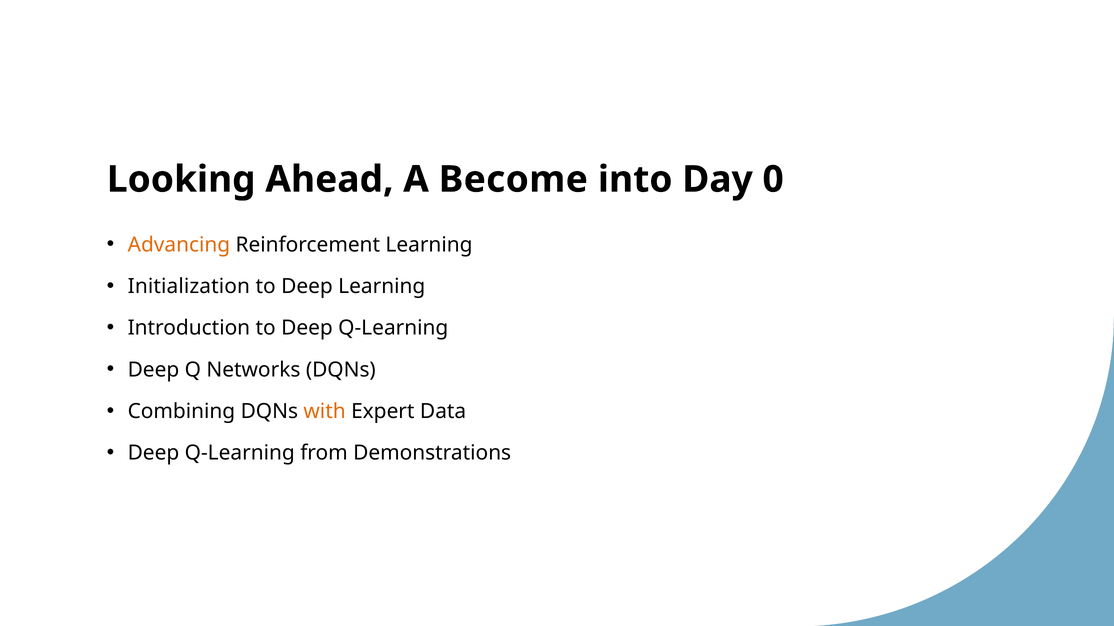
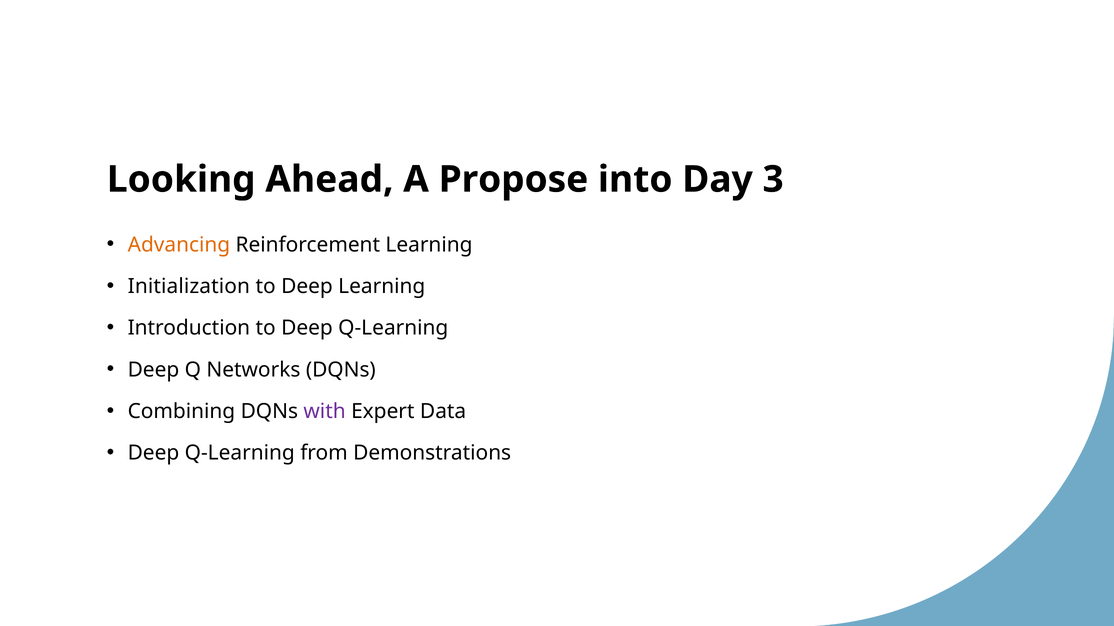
Become: Become -> Propose (513, 180)
0: 0 -> 3 (773, 180)
with colour: orange -> purple (325, 412)
